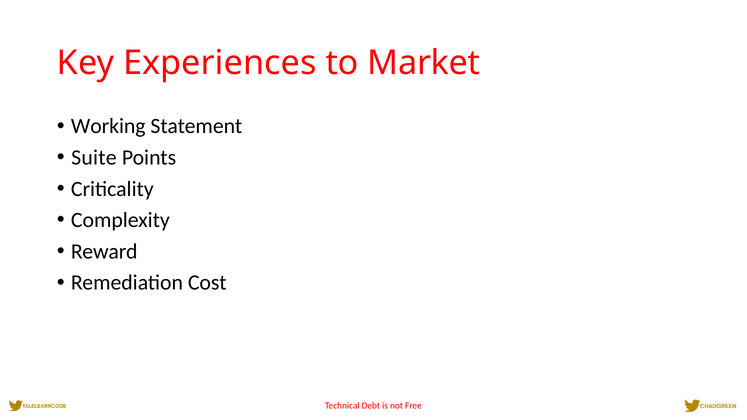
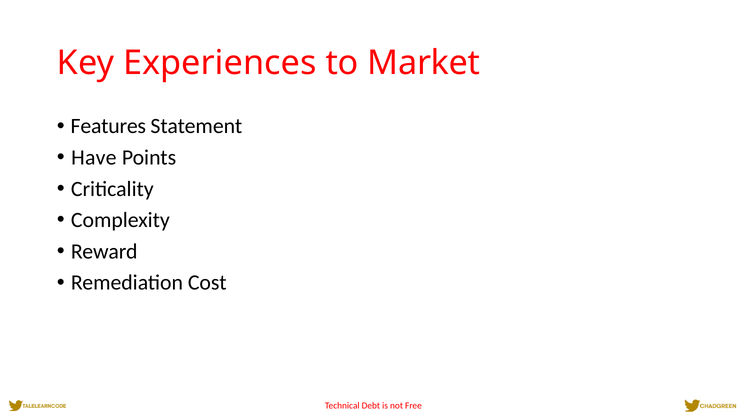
Working: Working -> Features (108, 126)
Suite: Suite -> Have (94, 158)
